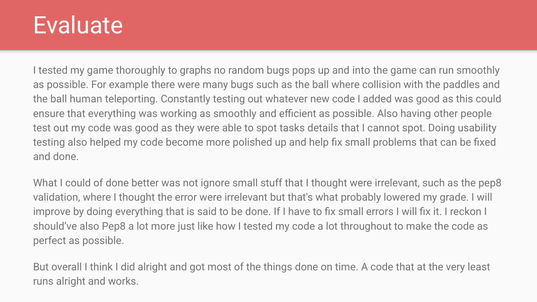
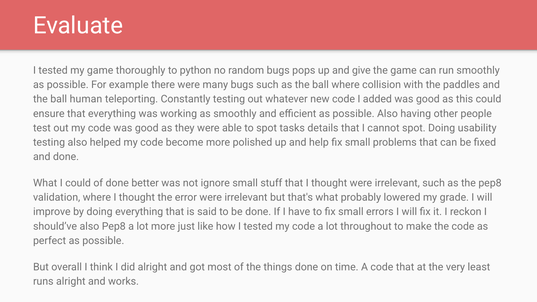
graphs: graphs -> python (196, 70)
into: into -> give (361, 70)
